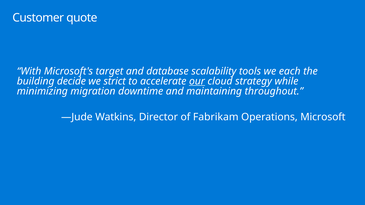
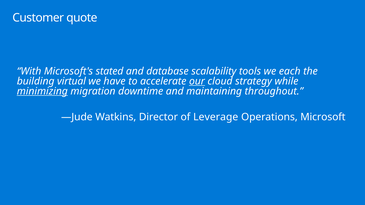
target: target -> stated (110, 71)
decide: decide -> virtual (71, 81)
strict: strict -> have (115, 81)
minimizing underline: none -> present (42, 91)
Fabrikam: Fabrikam -> Leverage (216, 117)
